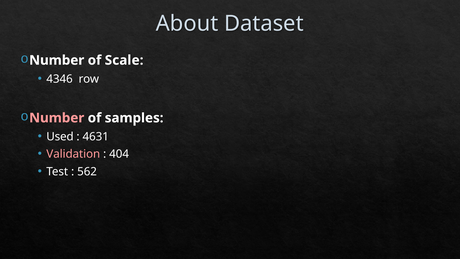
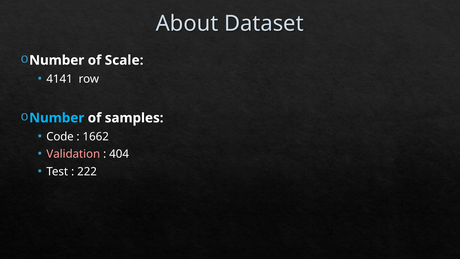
4346: 4346 -> 4141 (60, 79)
Number colour: pink -> light blue (57, 118)
Used: Used -> Code (60, 136)
4631: 4631 -> 1662 (96, 136)
562: 562 -> 222 (87, 172)
